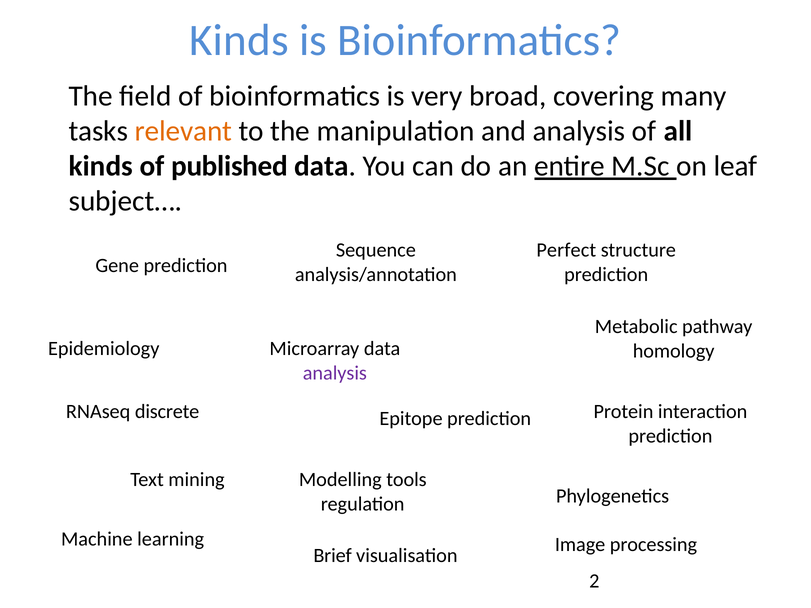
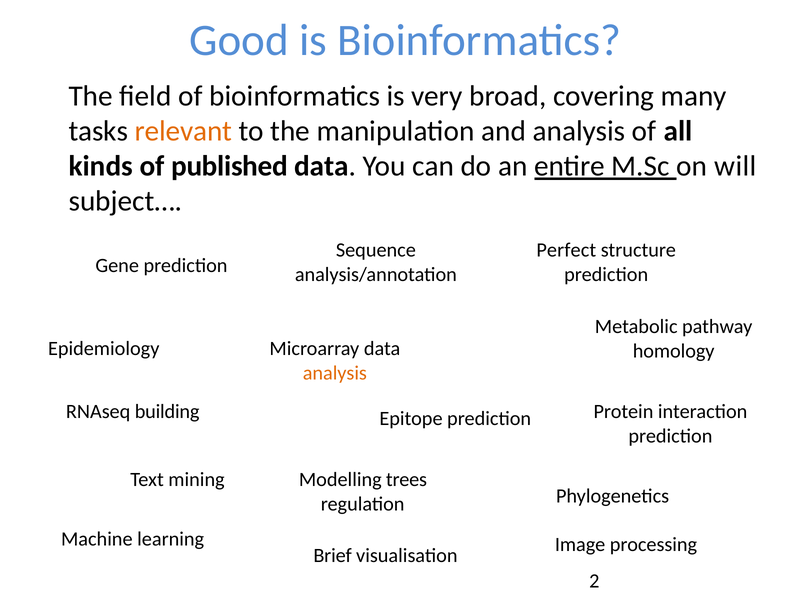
Kinds: Kinds -> Good (239, 40)
leaf: leaf -> will (735, 166)
analysis colour: purple -> orange (335, 373)
discrete: discrete -> building (167, 412)
tools: tools -> trees (407, 480)
